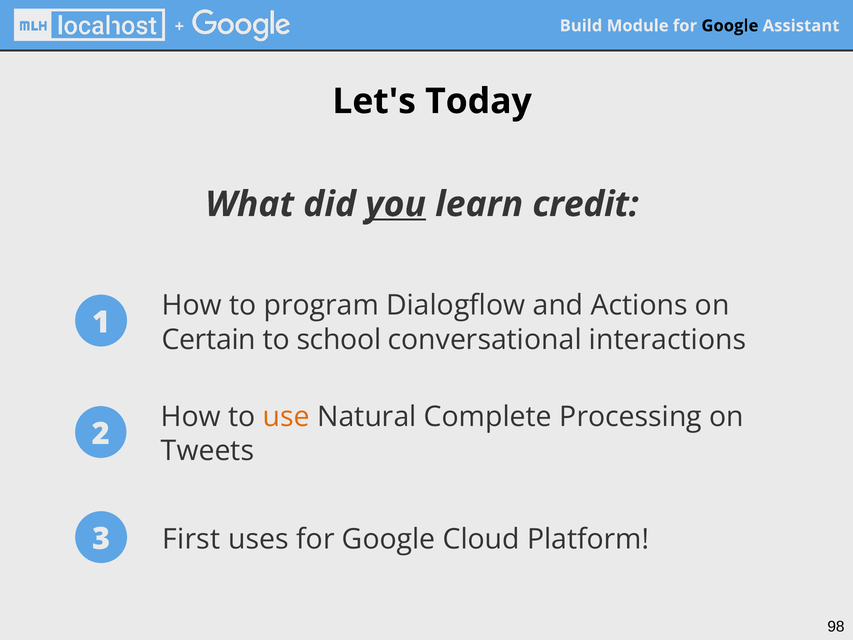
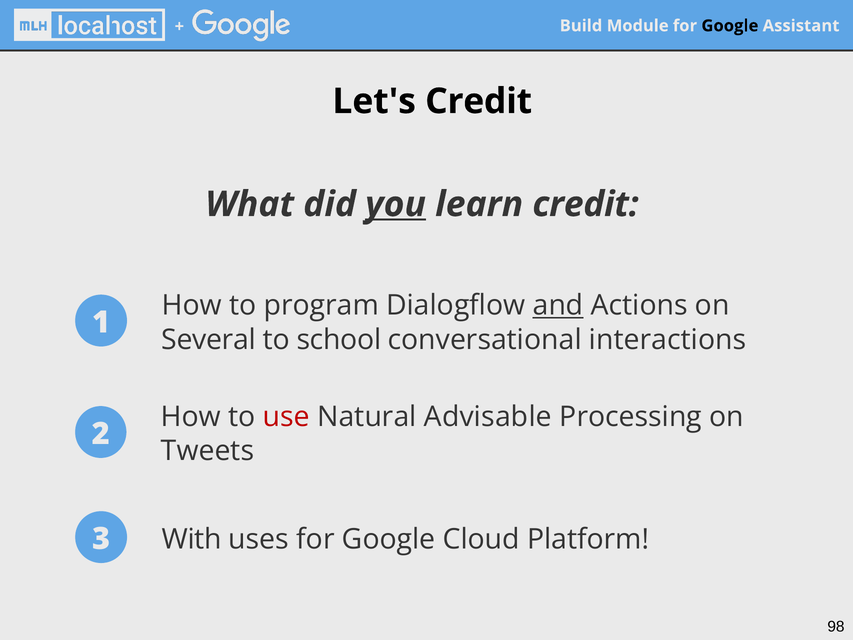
Let's Today: Today -> Credit (479, 101)
and underline: none -> present (558, 305)
Certain: Certain -> Several (209, 340)
use colour: orange -> red (286, 417)
Complete: Complete -> Advisable (488, 417)
First: First -> With (192, 539)
